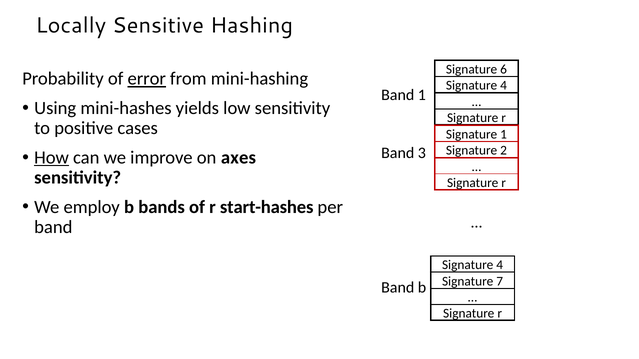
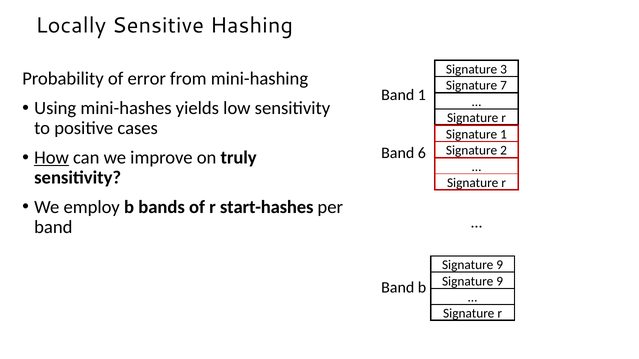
6: 6 -> 3 (504, 69)
error underline: present -> none (147, 79)
4: 4 -> 7 (504, 86)
3: 3 -> 6 (422, 153)
axes: axes -> truly (239, 158)
4: 4 -> 9 (500, 265)
7: 7 -> 9 (500, 282)
